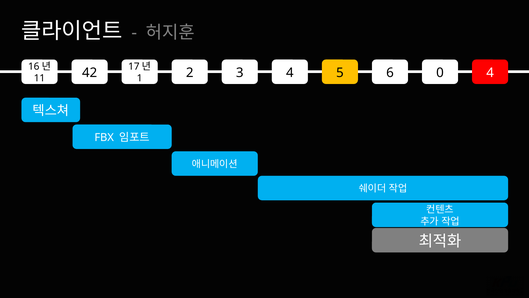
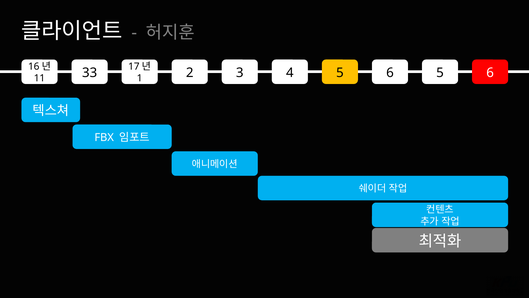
6 0: 0 -> 5 (440, 73)
5 4: 4 -> 6 (490, 73)
42: 42 -> 33 (90, 73)
